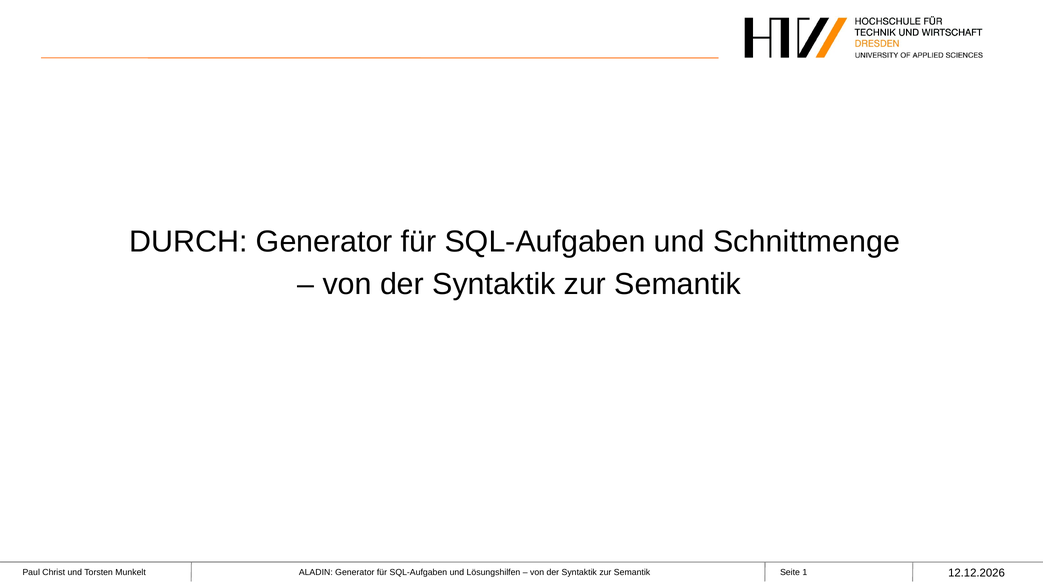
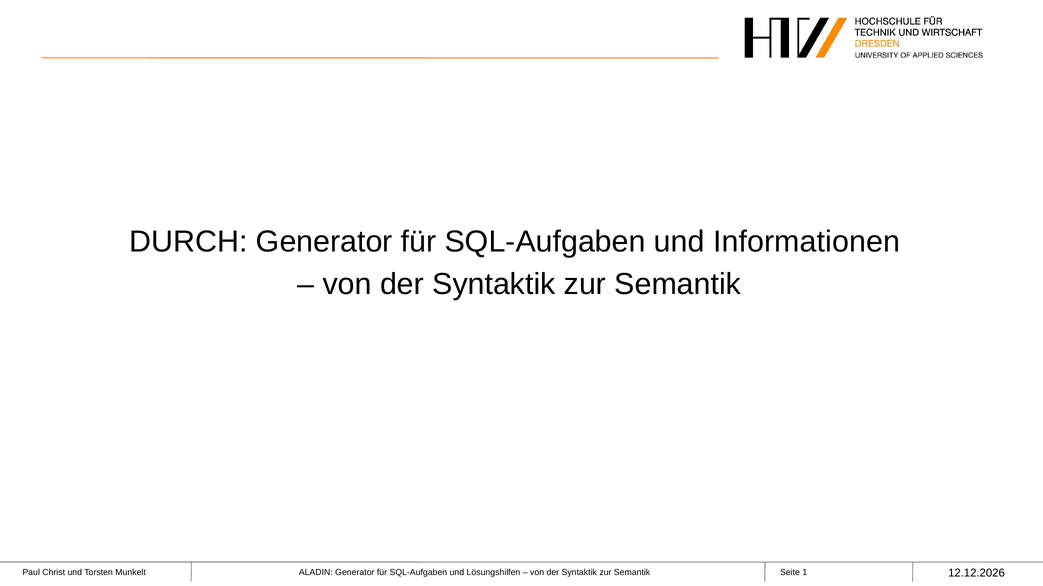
Schnittmenge: Schnittmenge -> Informationen (807, 242)
